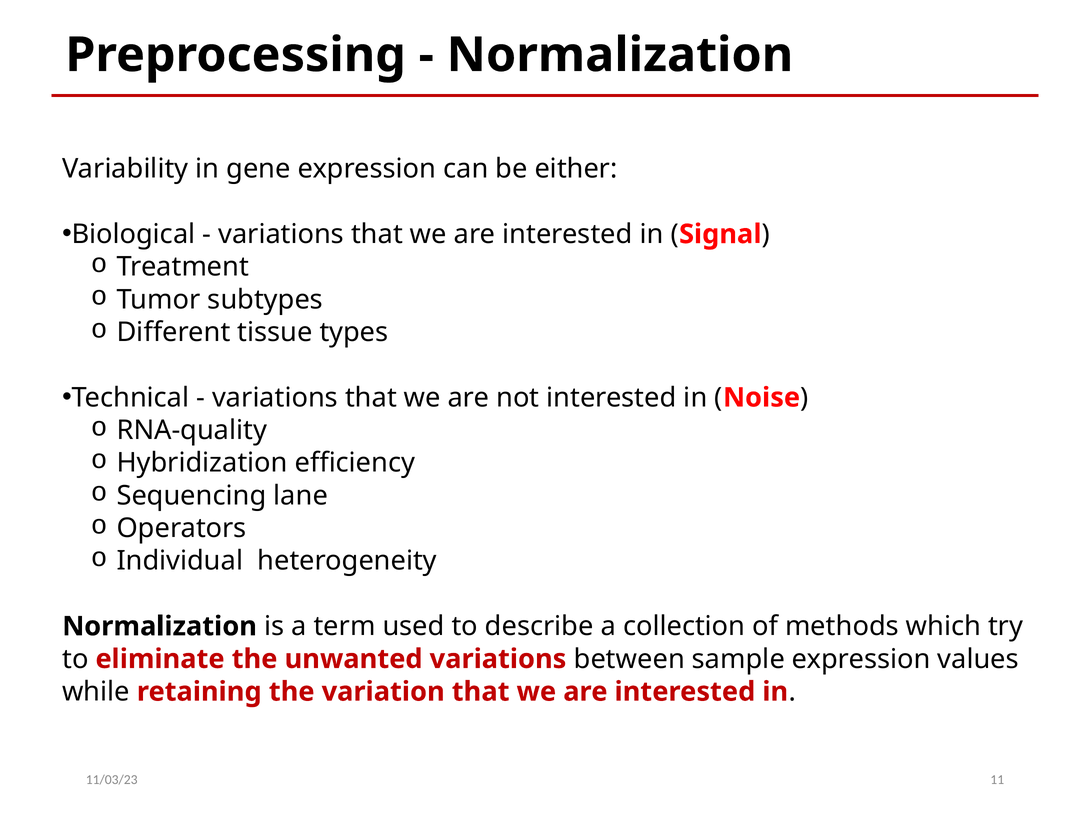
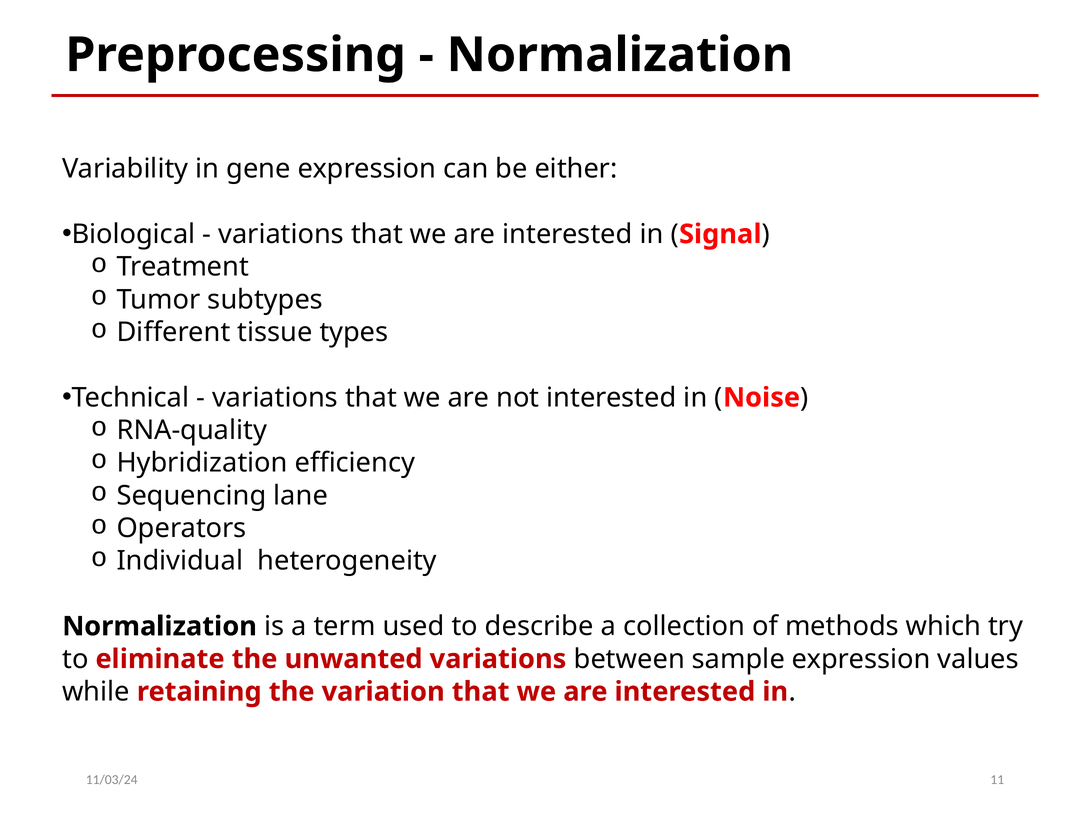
11/03/23: 11/03/23 -> 11/03/24 (112, 780)
